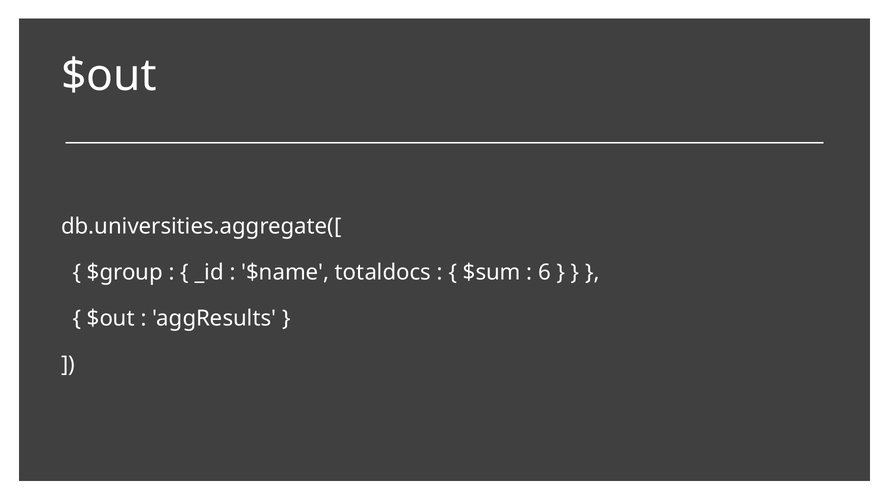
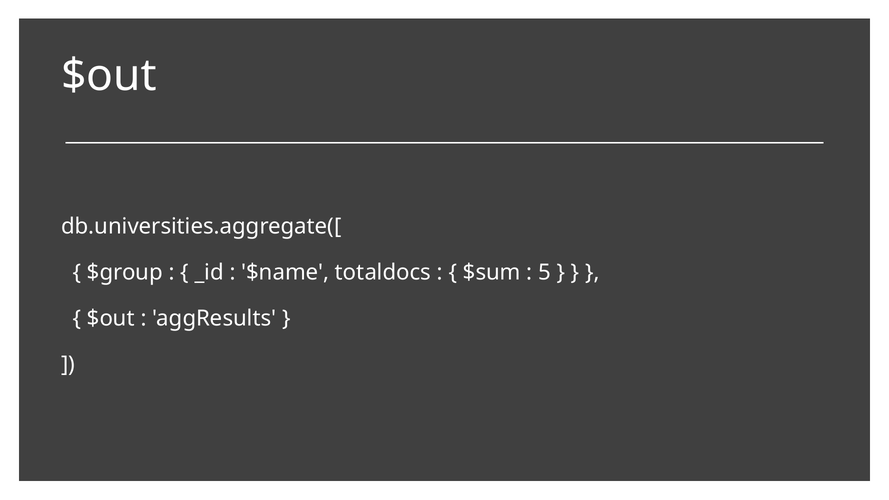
6: 6 -> 5 (545, 272)
